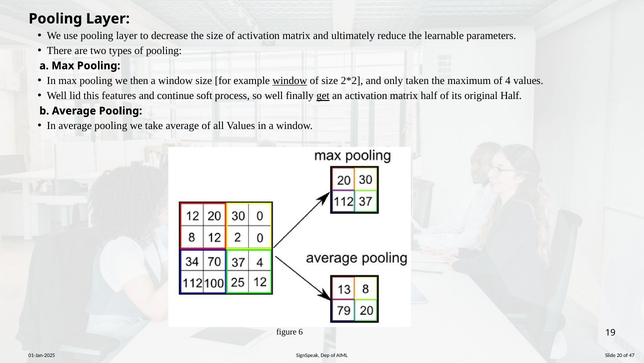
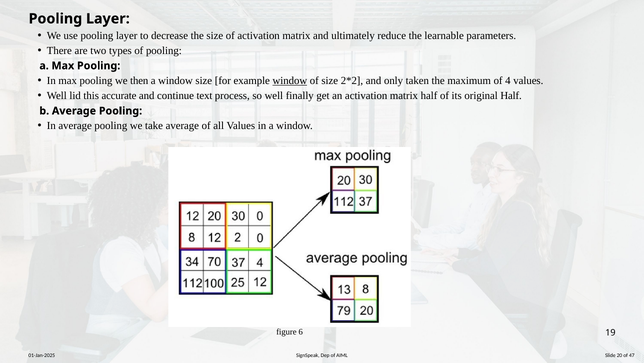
features: features -> accurate (119, 96)
soft: soft -> text (204, 96)
get underline: present -> none (323, 96)
